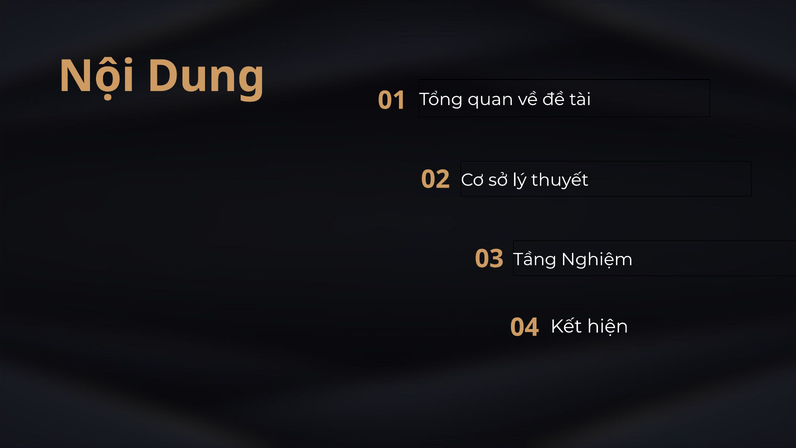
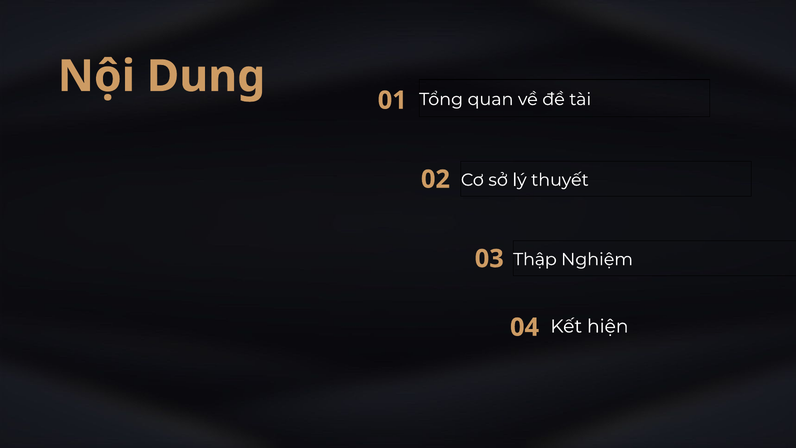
Tầng: Tầng -> Thập (535, 259)
